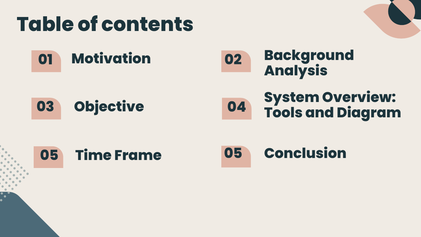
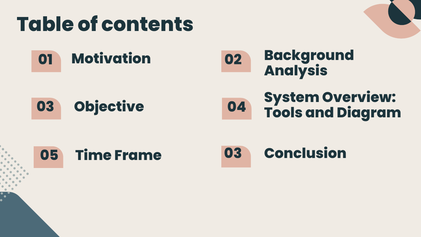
05 05: 05 -> 03 (233, 153)
